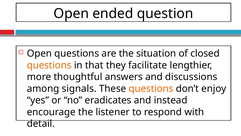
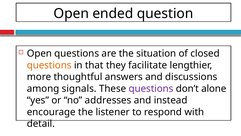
questions colour: orange -> purple (151, 88)
enjoy: enjoy -> alone (214, 88)
eradicates: eradicates -> addresses (108, 100)
